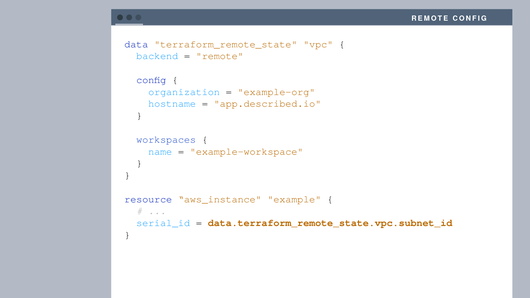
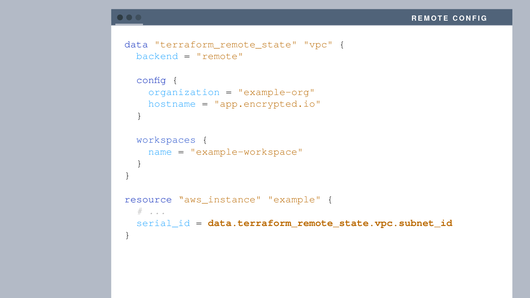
app.described.io: app.described.io -> app.encrypted.io (268, 104)
